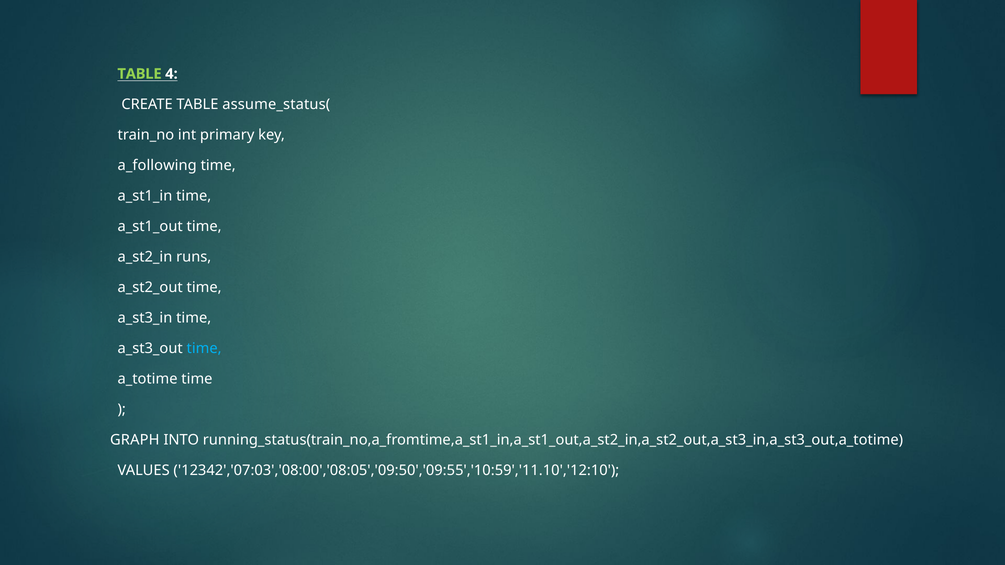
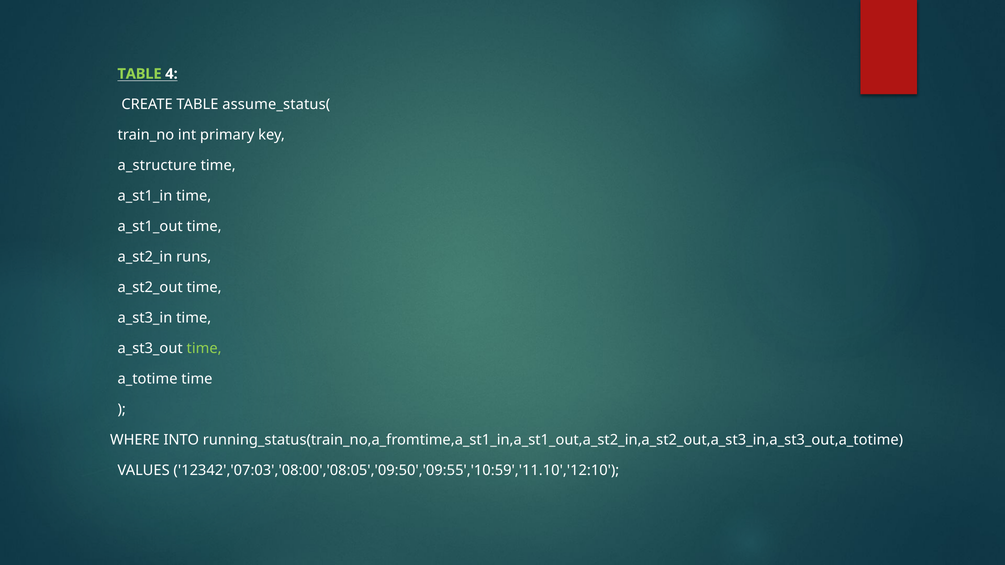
a_following: a_following -> a_structure (157, 165)
time colour: light blue -> light green (204, 349)
GRAPH: GRAPH -> WHERE (135, 440)
